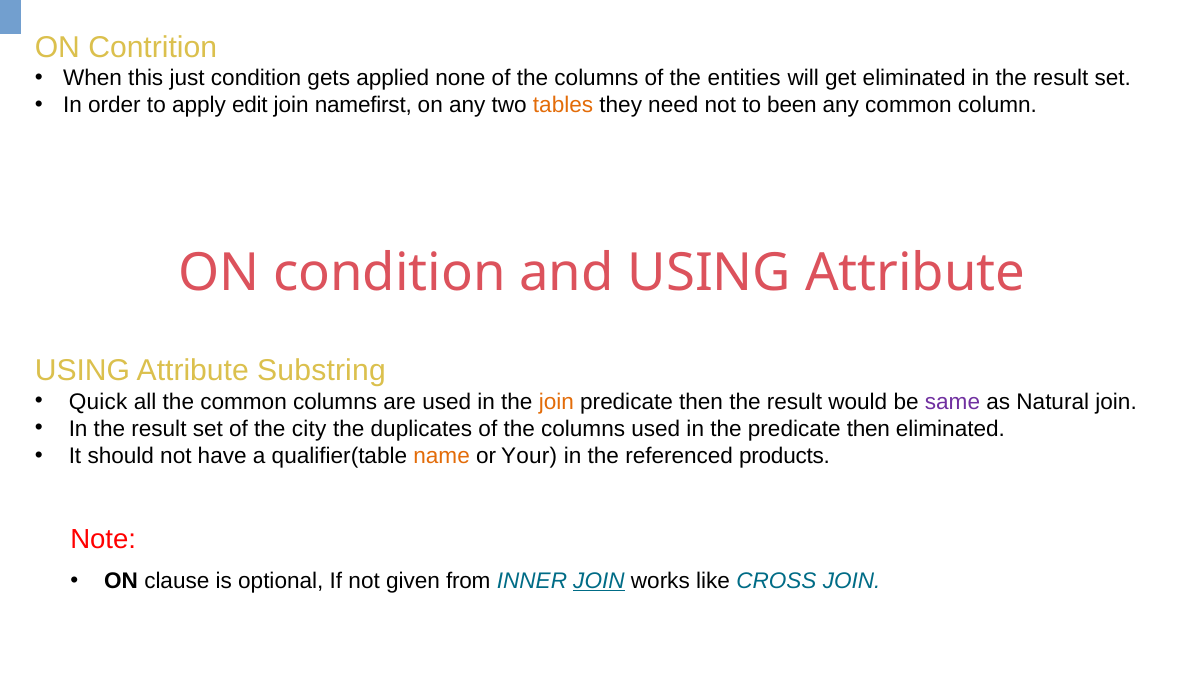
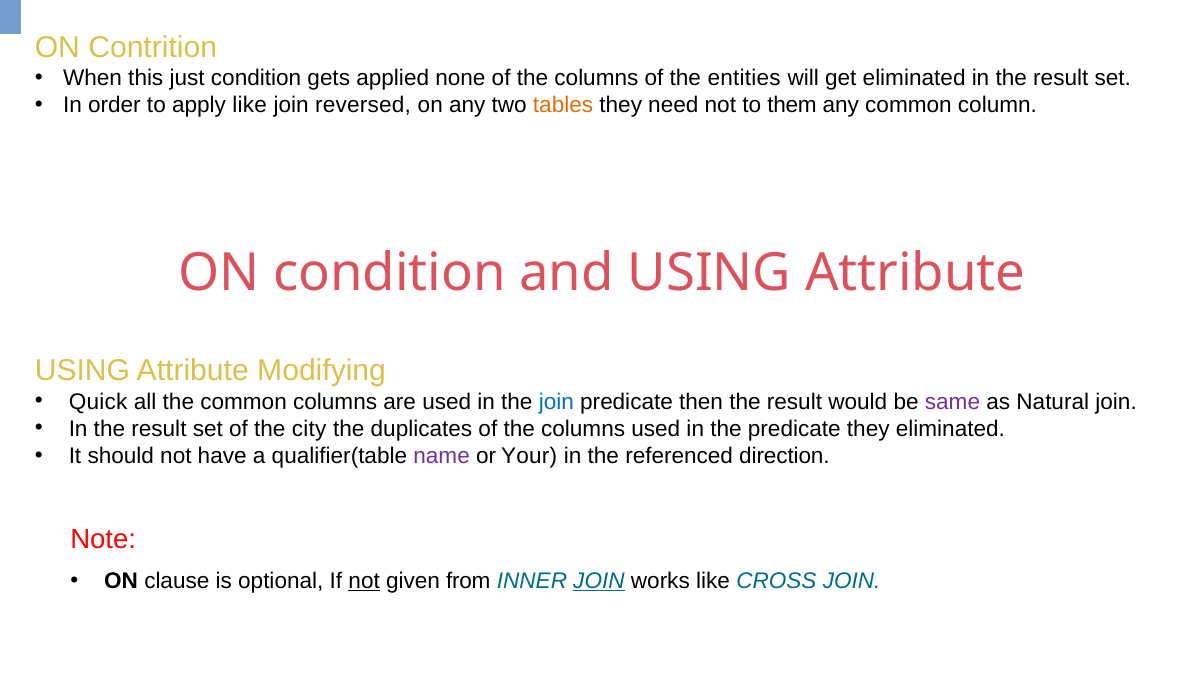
apply edit: edit -> like (250, 105)
namefirst: namefirst -> reversed (363, 105)
been: been -> them (792, 105)
Substring: Substring -> Modifying (322, 371)
join colour: orange -> blue (556, 402)
the predicate then: then -> they (868, 429)
name colour: orange -> purple (442, 456)
products: products -> direction (784, 456)
not underline: none -> present (364, 581)
